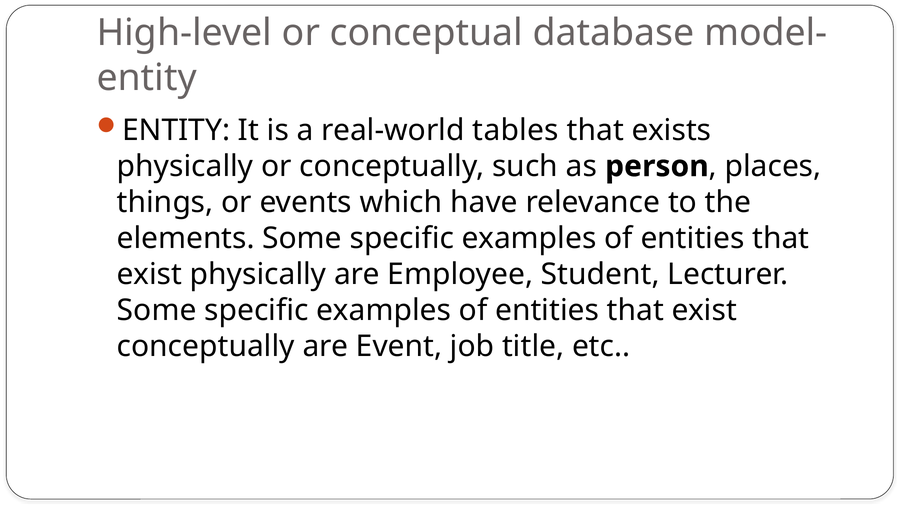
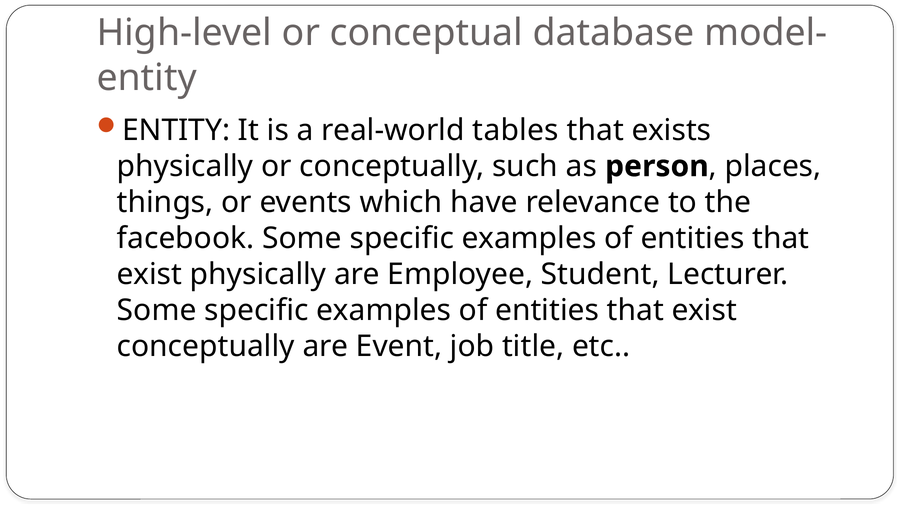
elements: elements -> facebook (186, 238)
